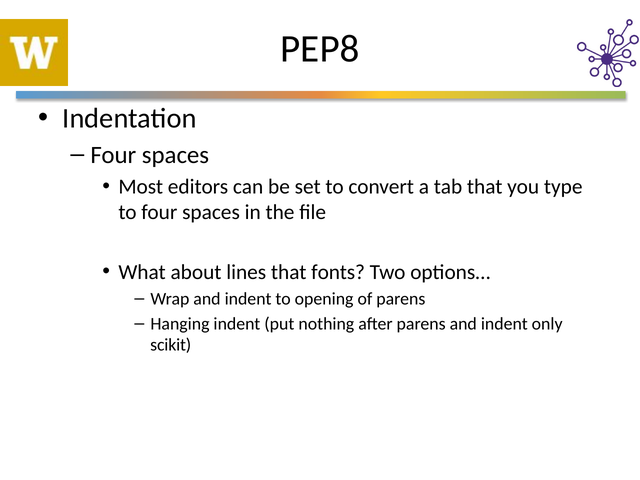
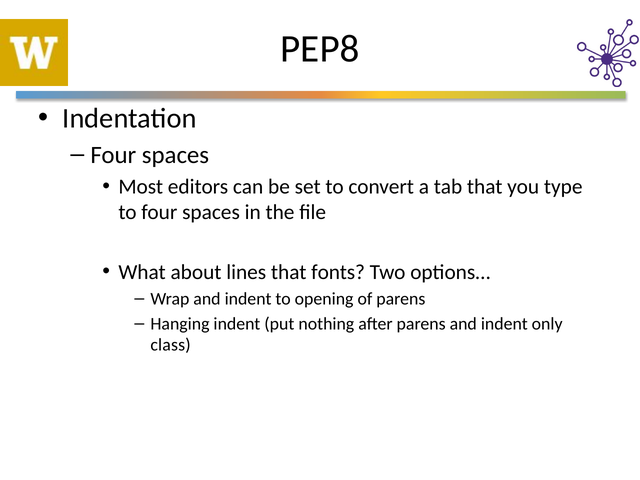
scikit: scikit -> class (171, 345)
